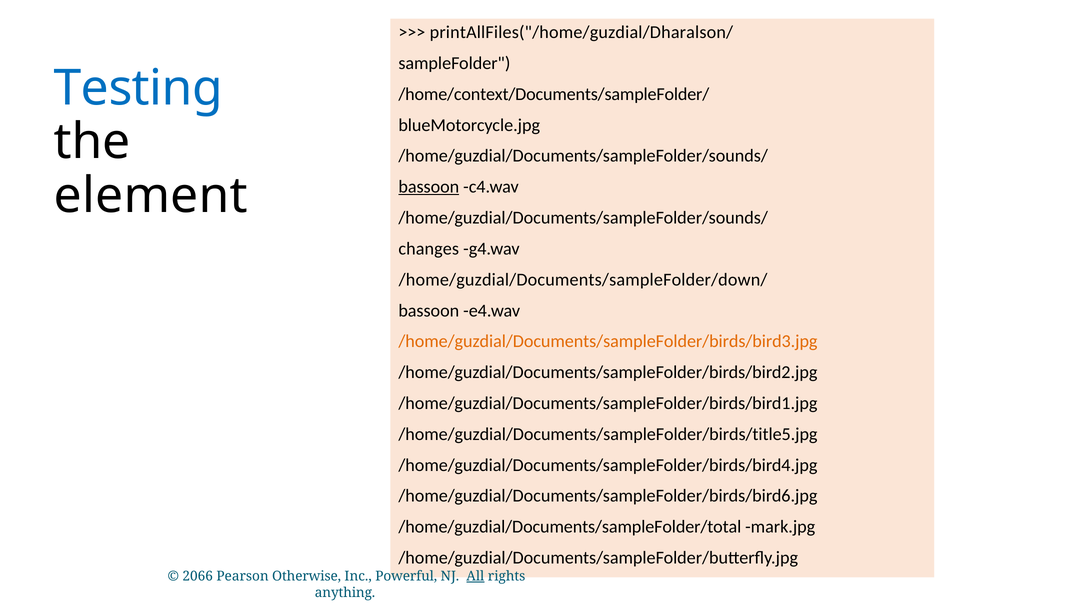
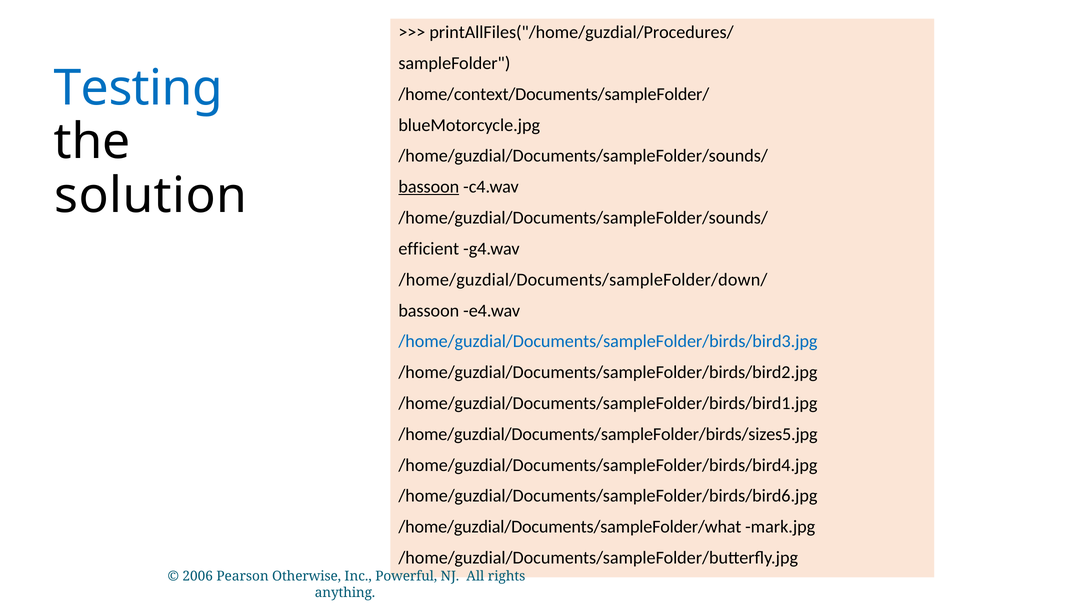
printAllFiles("/home/guzdial/Dharalson/: printAllFiles("/home/guzdial/Dharalson/ -> printAllFiles("/home/guzdial/Procedures/ (582, 32)
element: element -> solution (151, 196)
changes: changes -> efficient (429, 249)
/home/guzdial/Documents/sampleFolder/birds/bird3.jpg colour: orange -> blue (608, 341)
/home/guzdial/Documents/sampleFolder/birds/title5.jpg: /home/guzdial/Documents/sampleFolder/birds/title5.jpg -> /home/guzdial/Documents/sampleFolder/birds/sizes5.jpg (608, 434)
/home/guzdial/Documents/sampleFolder/total: /home/guzdial/Documents/sampleFolder/total -> /home/guzdial/Documents/sampleFolder/what (570, 527)
2066: 2066 -> 2006 (198, 576)
All underline: present -> none (475, 576)
